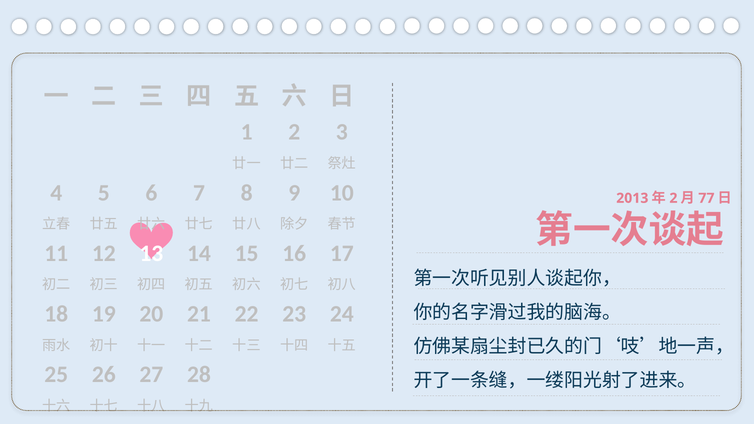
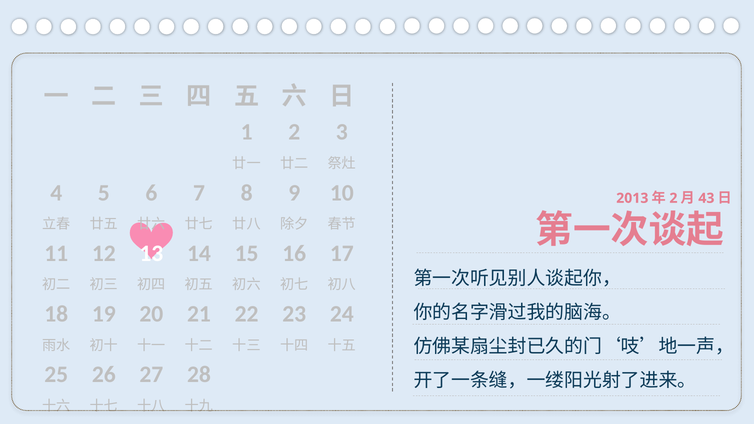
77: 77 -> 43 (706, 198)
